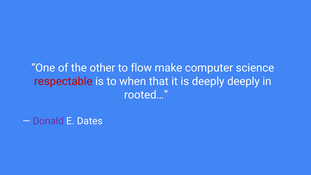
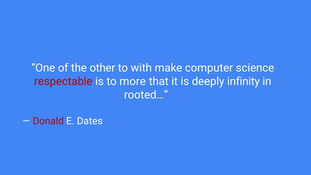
flow: flow -> with (141, 68)
when: when -> more (133, 81)
deeply deeply: deeply -> infinity (244, 81)
Donald colour: purple -> red (48, 121)
